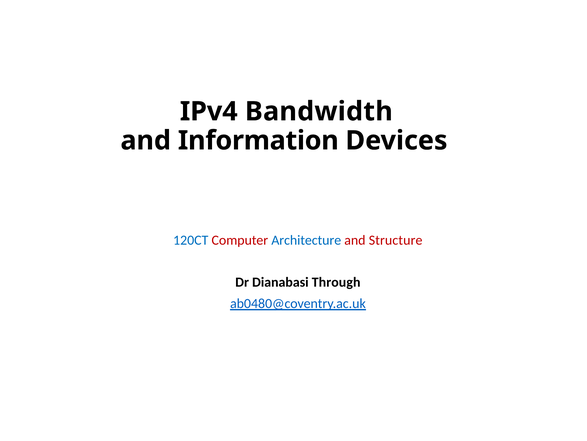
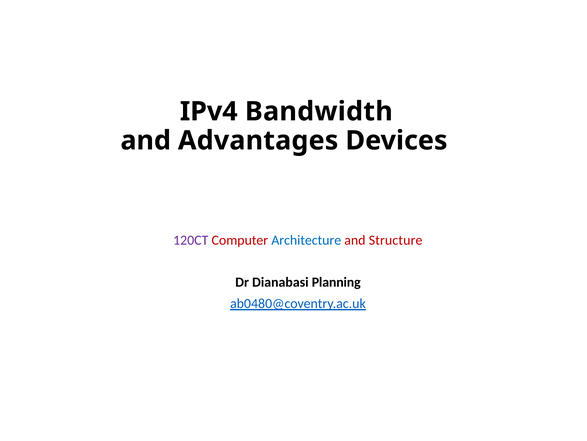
Information: Information -> Advantages (258, 140)
120CT colour: blue -> purple (191, 240)
Through: Through -> Planning (336, 282)
